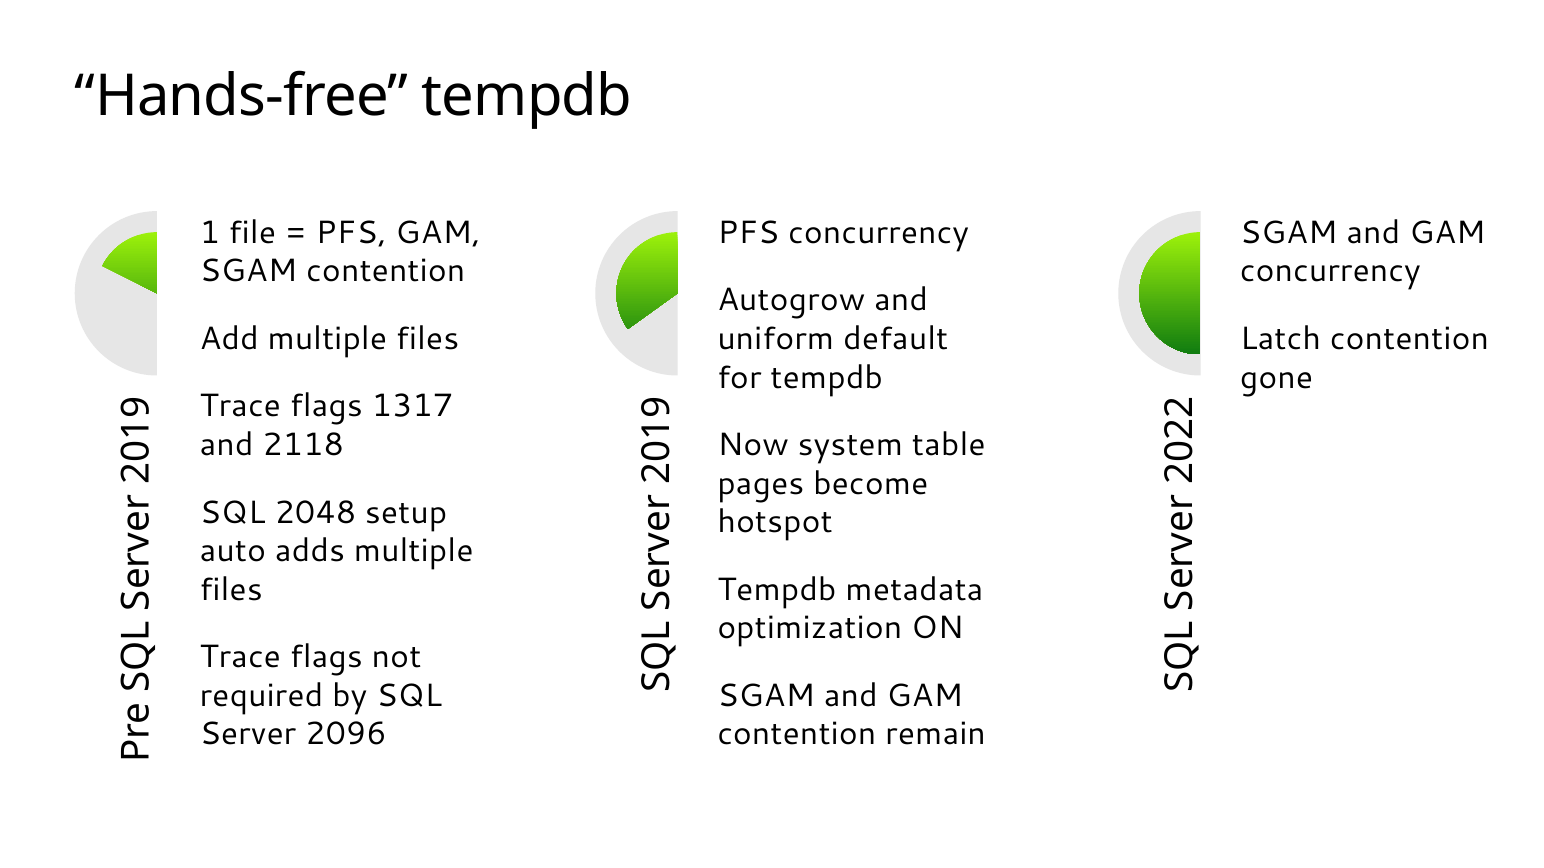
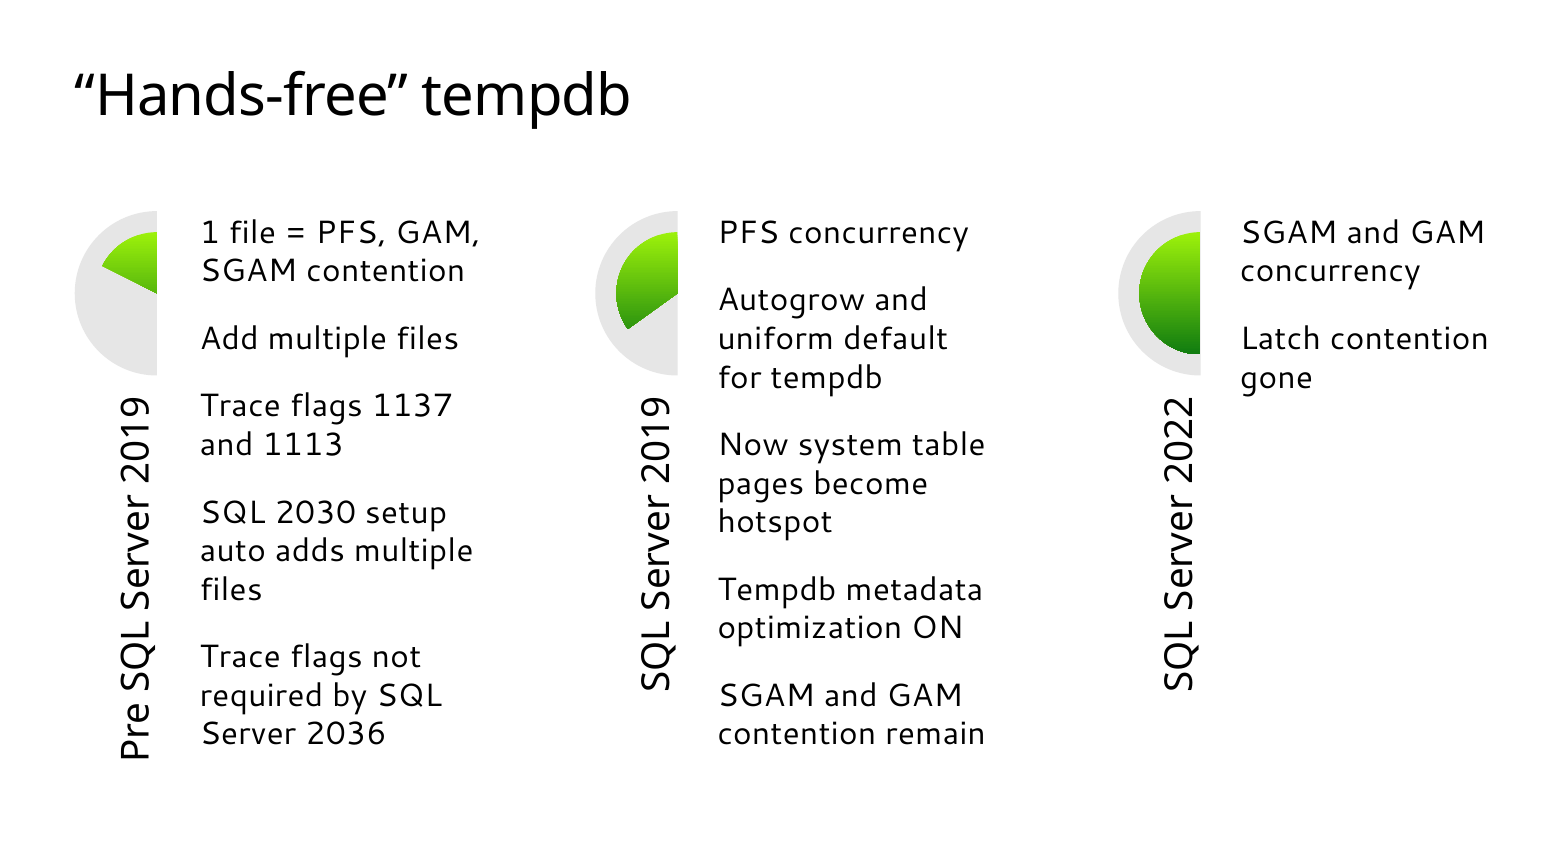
1317: 1317 -> 1137 (412, 407)
2118: 2118 -> 1113 (303, 445)
2048: 2048 -> 2030 (315, 513)
2096: 2096 -> 2036 (346, 735)
